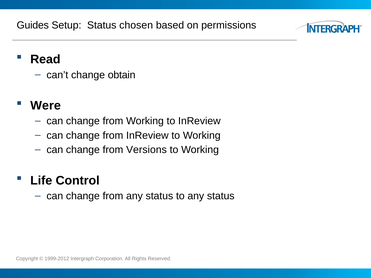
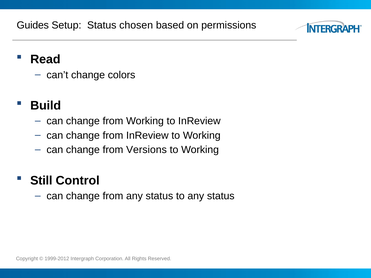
obtain: obtain -> colors (122, 75)
Were: Were -> Build (46, 106)
Life: Life -> Still (41, 181)
